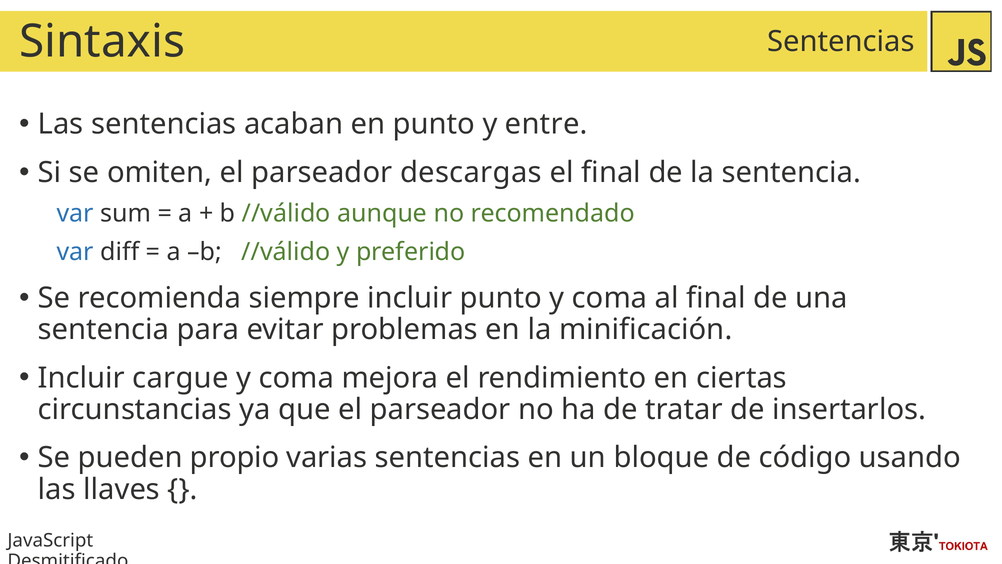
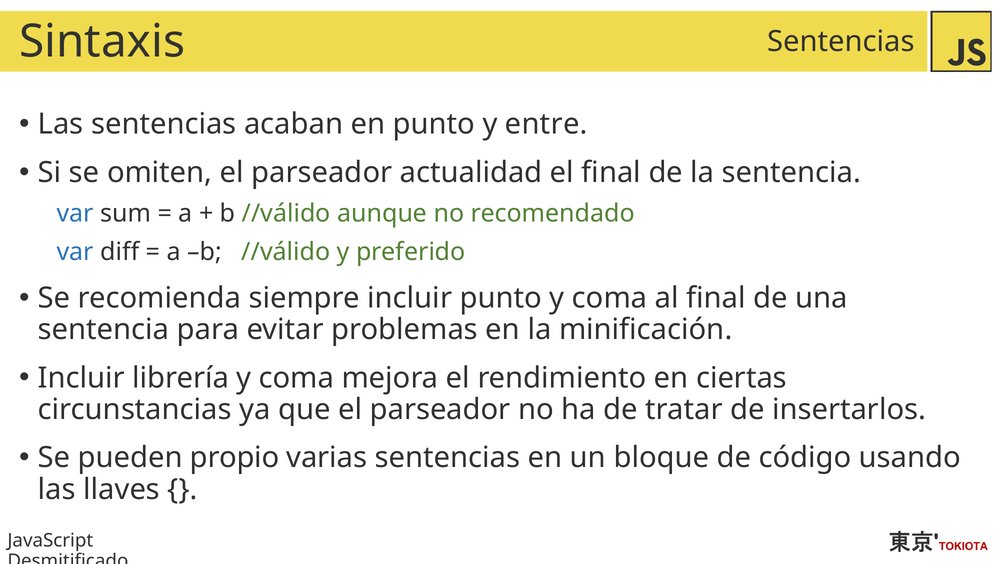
descargas: descargas -> actualidad (471, 172)
cargue: cargue -> librería (181, 378)
